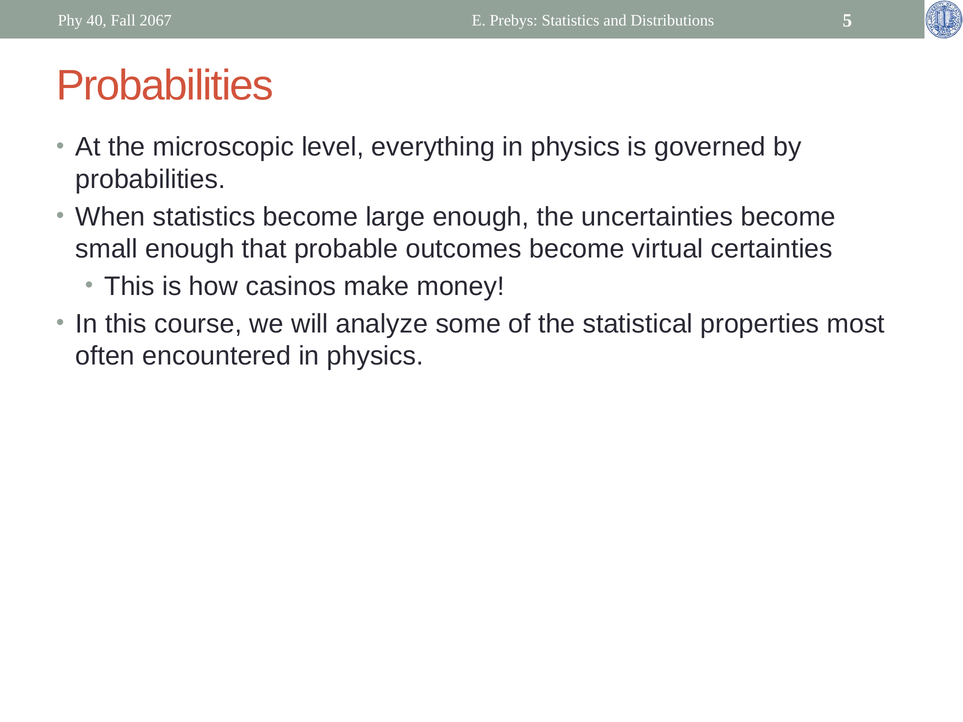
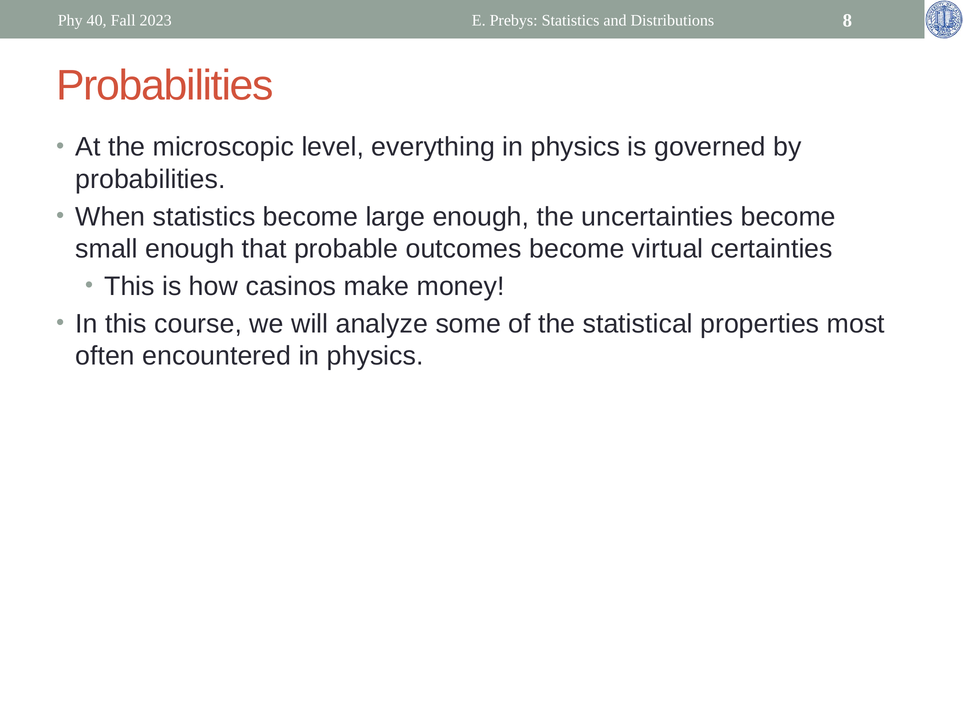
2067: 2067 -> 2023 (156, 20)
5: 5 -> 8 (847, 21)
